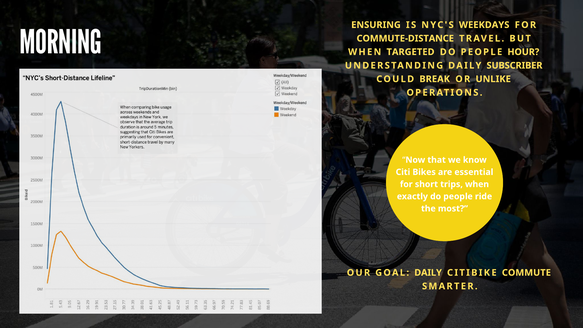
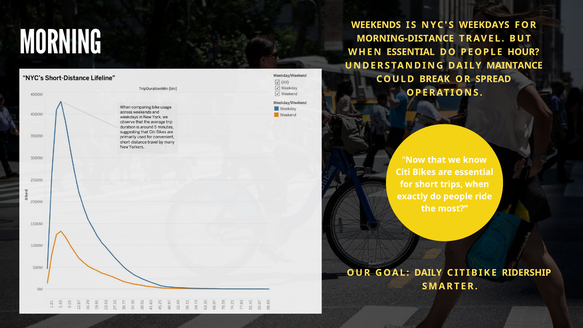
ENSURING: ENSURING -> WEEKENDS (376, 25)
COMMUTE-DISTANCE: COMMUTE-DISTANCE -> MORNING-DISTANCE (405, 38)
WHEN TARGETED: TARGETED -> ESSENTIAL (411, 52)
SUBSCRIBER: SUBSCRIBER -> MAINTANCE (515, 65)
UNLIKE: UNLIKE -> SPREAD (493, 79)
COMMUTE: COMMUTE -> RIDERSHIP (526, 273)
